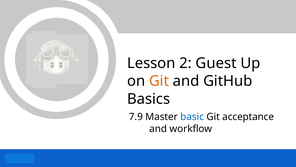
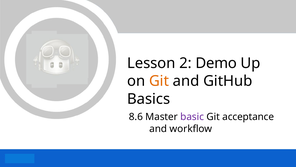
Guest: Guest -> Demo (216, 63)
7.9: 7.9 -> 8.6 (136, 117)
basic colour: blue -> purple (192, 117)
